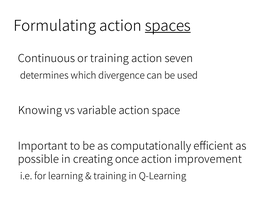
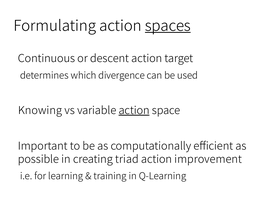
or training: training -> descent (110, 59)
seven: seven -> target (179, 59)
action underline: none -> present (134, 111)
once: once -> triad (127, 160)
